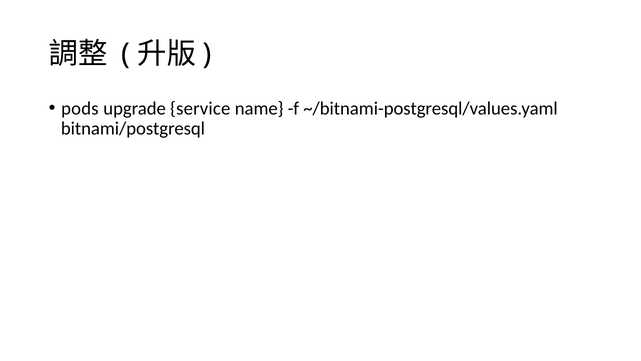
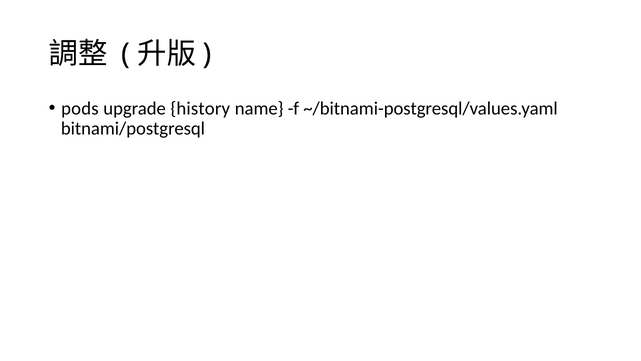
service: service -> history (200, 108)
